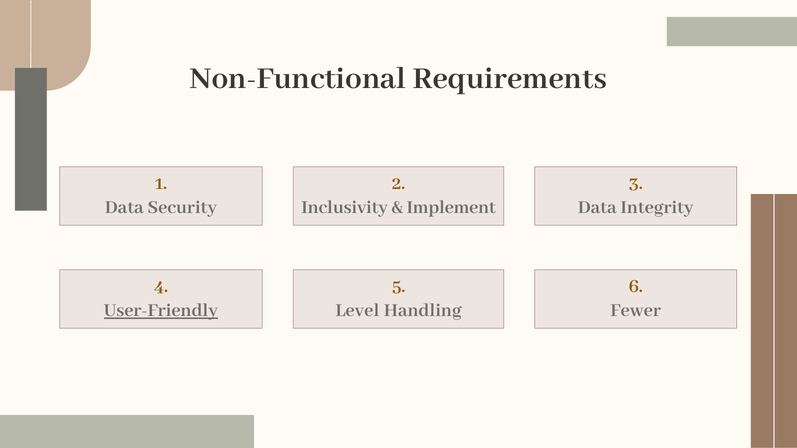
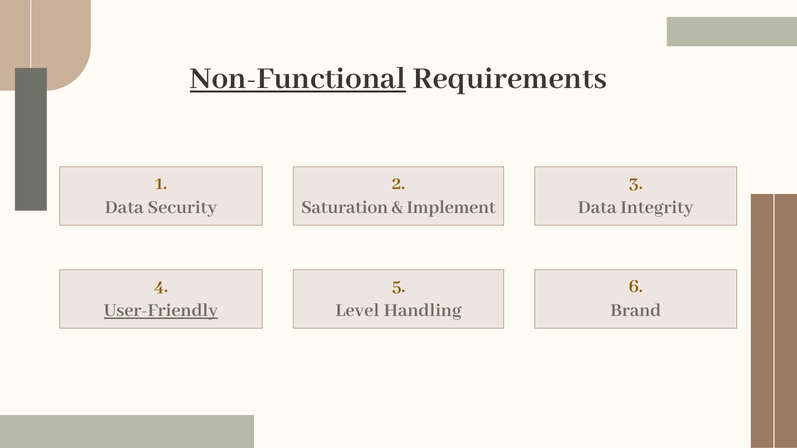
Non-Functional underline: none -> present (298, 77)
Inclusivity: Inclusivity -> Saturation (345, 207)
Fewer: Fewer -> Brand (636, 310)
